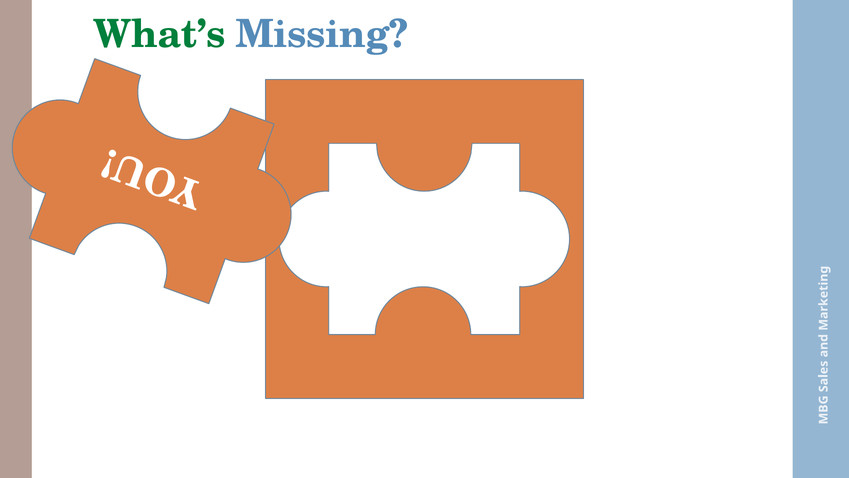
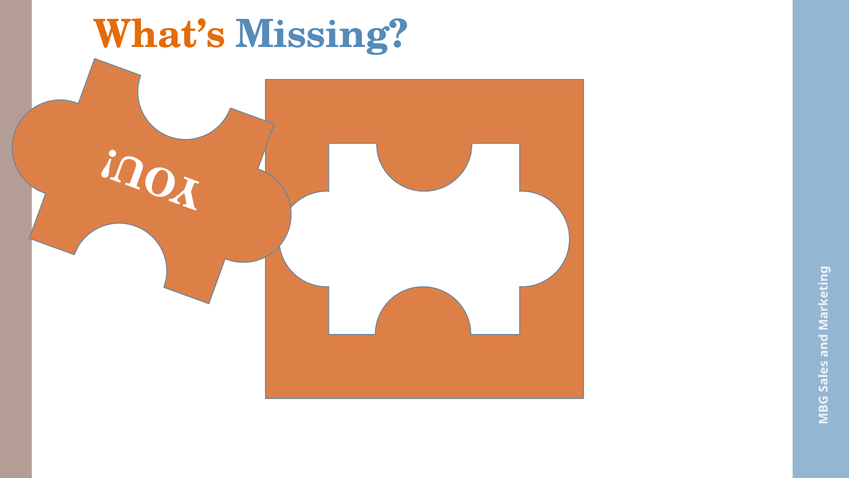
What’s colour: green -> orange (160, 34)
